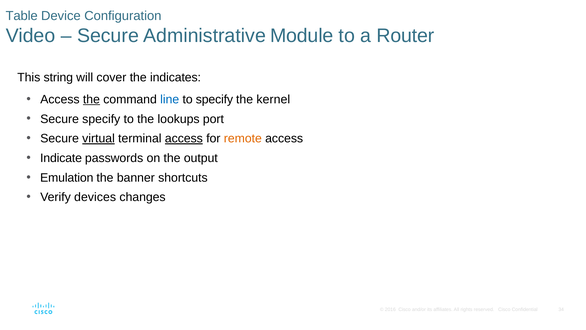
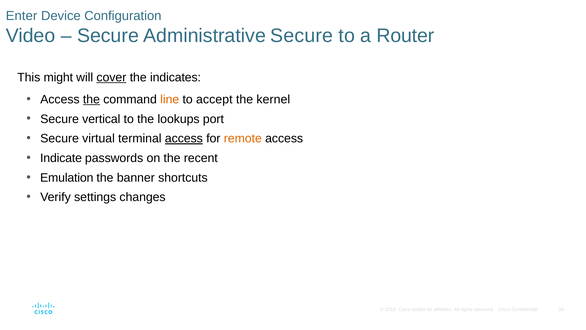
Table: Table -> Enter (22, 16)
Administrative Module: Module -> Secure (302, 36)
string: string -> might (58, 77)
cover underline: none -> present (111, 77)
line colour: blue -> orange (170, 99)
to specify: specify -> accept (214, 99)
Secure specify: specify -> vertical (101, 119)
virtual underline: present -> none (99, 138)
output: output -> recent (201, 158)
devices: devices -> settings (95, 197)
